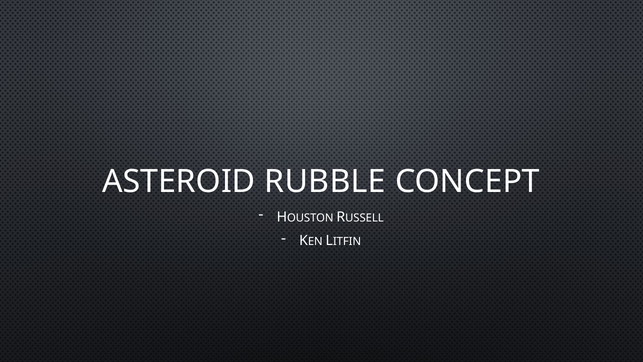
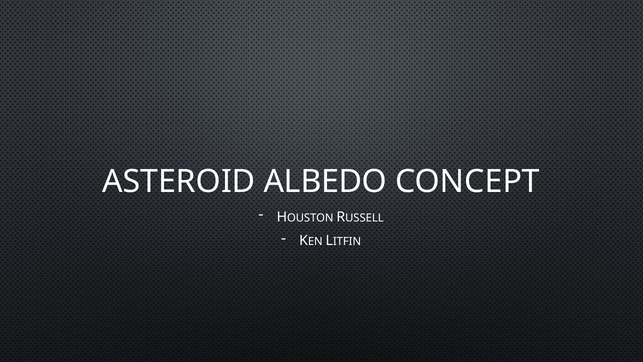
RUBBLE: RUBBLE -> ALBEDO (325, 181)
